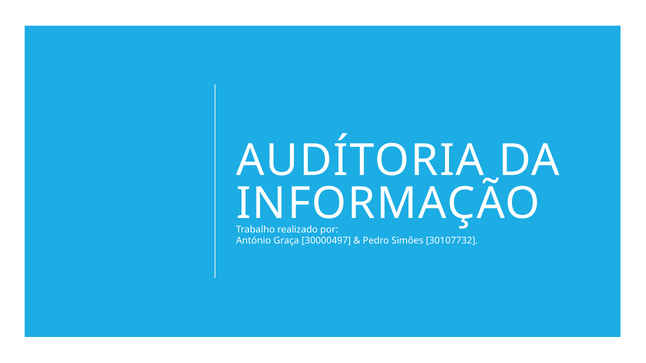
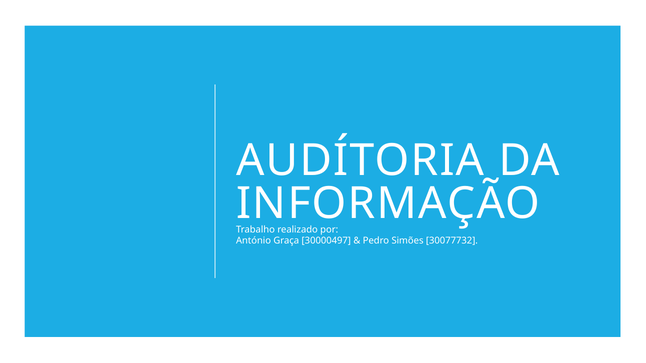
30107732: 30107732 -> 30077732 (452, 241)
